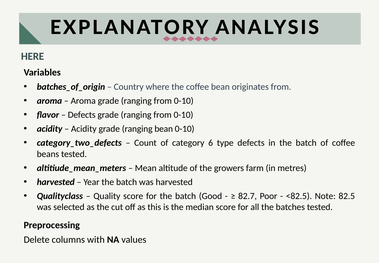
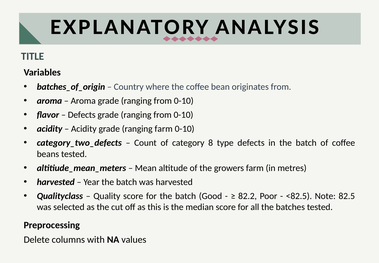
HERE: HERE -> TITLE (33, 56)
ranging bean: bean -> farm (164, 129)
6: 6 -> 8 (211, 143)
82.7: 82.7 -> 82.2 (248, 196)
